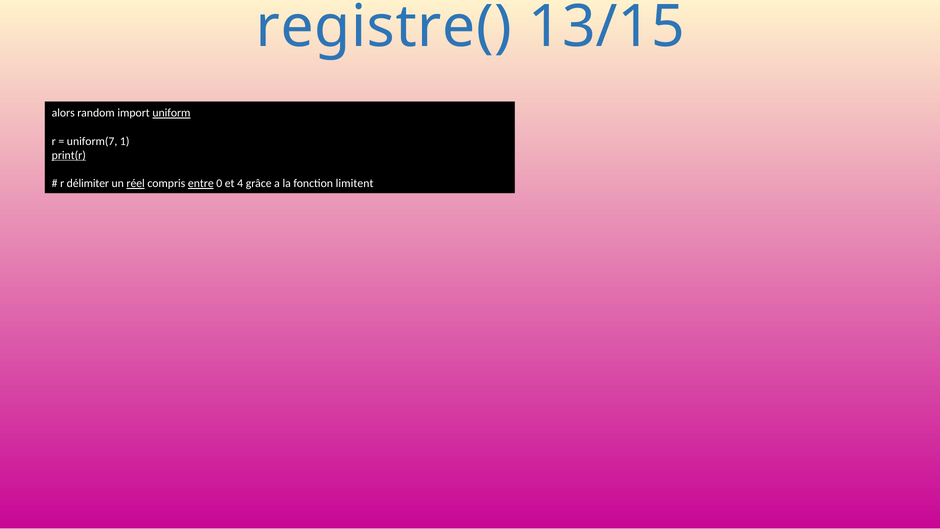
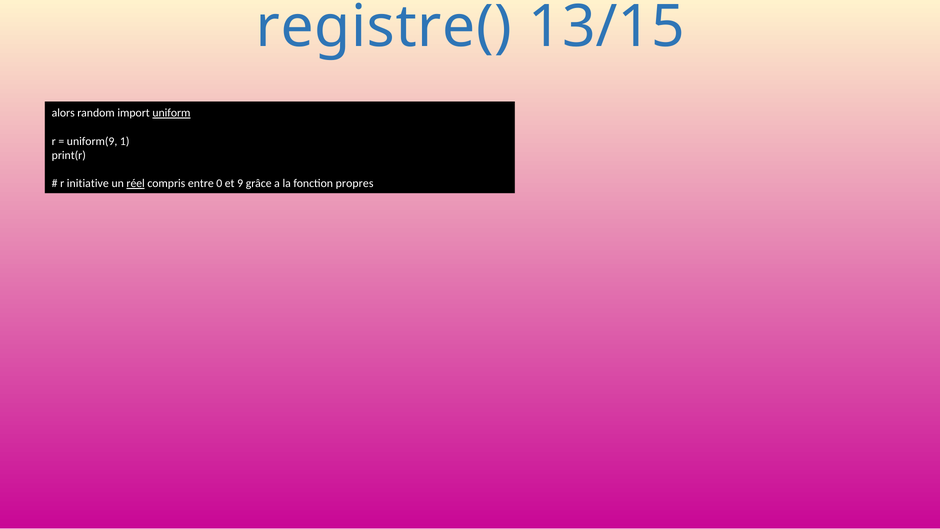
uniform(7: uniform(7 -> uniform(9 (92, 141)
print(r underline: present -> none (69, 155)
délimiter: délimiter -> initiative (88, 183)
entre underline: present -> none (201, 183)
4: 4 -> 9 (240, 183)
limitent: limitent -> propres (355, 183)
